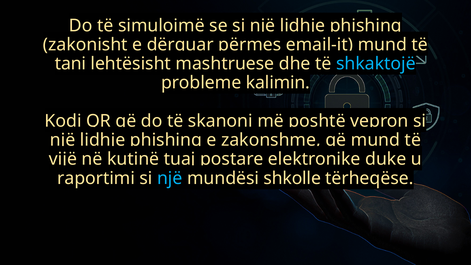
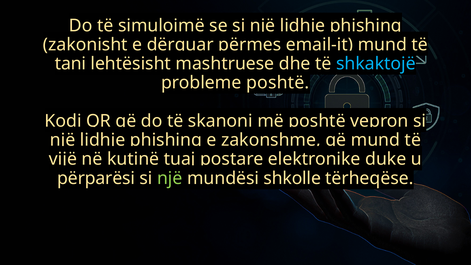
probleme kalimin: kalimin -> poshtë (278, 83)
raportimi: raportimi -> përparësi (96, 178)
një colour: light blue -> light green (170, 178)
